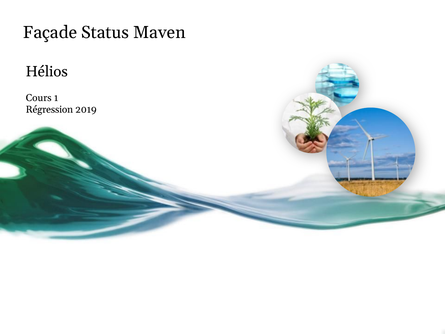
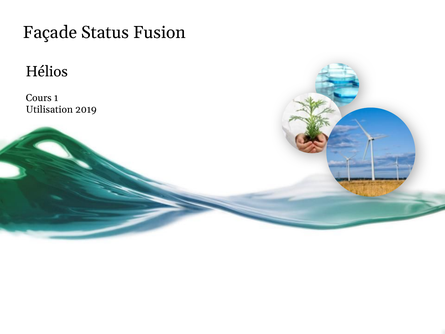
Maven: Maven -> Fusion (159, 32)
Régression: Régression -> Utilisation (49, 110)
